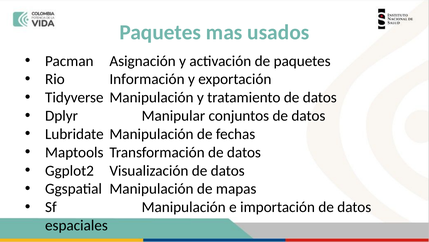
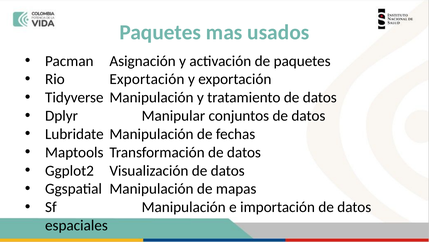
Rio Información: Información -> Exportación (147, 79)
